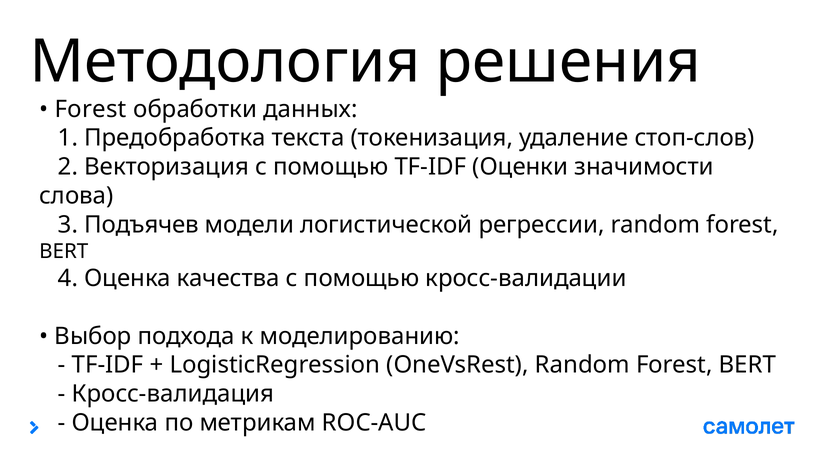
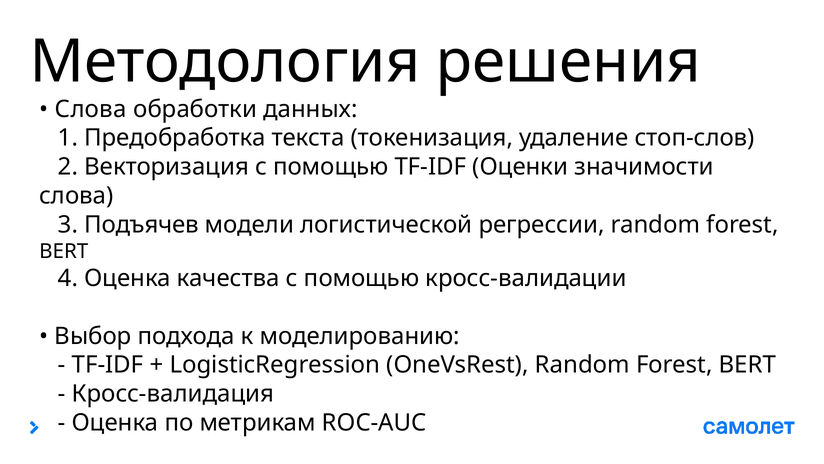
Forest: Forest -> Слова (91, 109)
